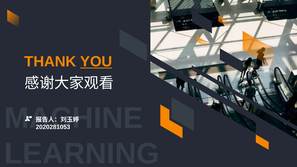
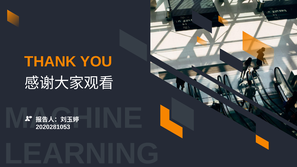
YOU underline: present -> none (96, 62)
